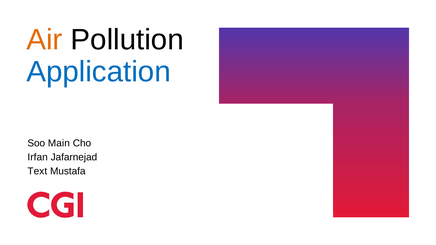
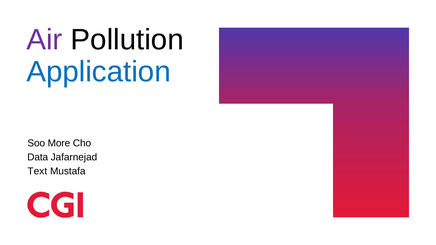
Air colour: orange -> purple (44, 40)
Main: Main -> More (59, 143)
Irfan: Irfan -> Data (38, 157)
